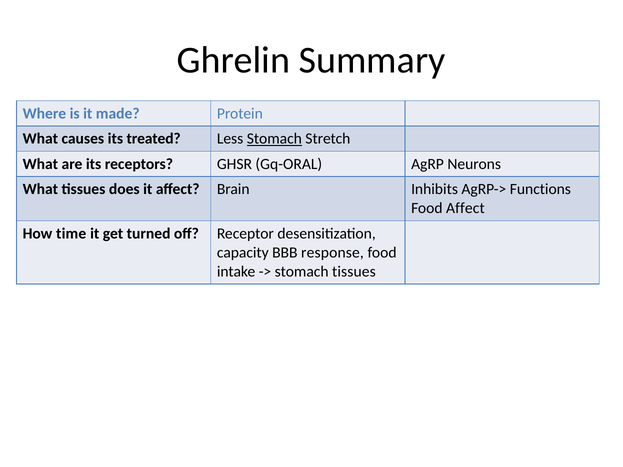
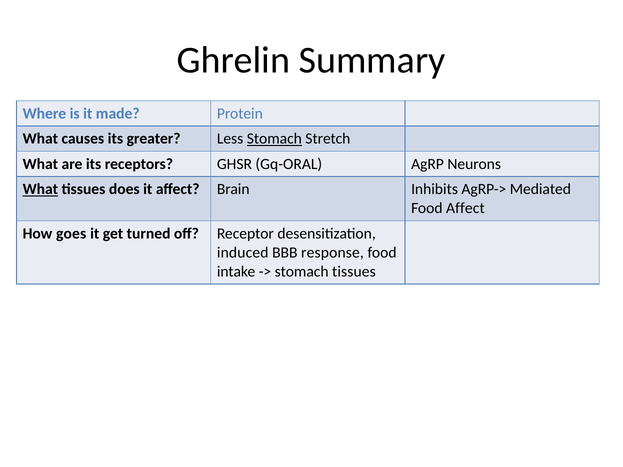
treated: treated -> greater (154, 139)
What underline: none -> present (40, 189)
Functions: Functions -> Mediated (540, 189)
time: time -> goes (71, 234)
capacity: capacity -> induced (243, 253)
